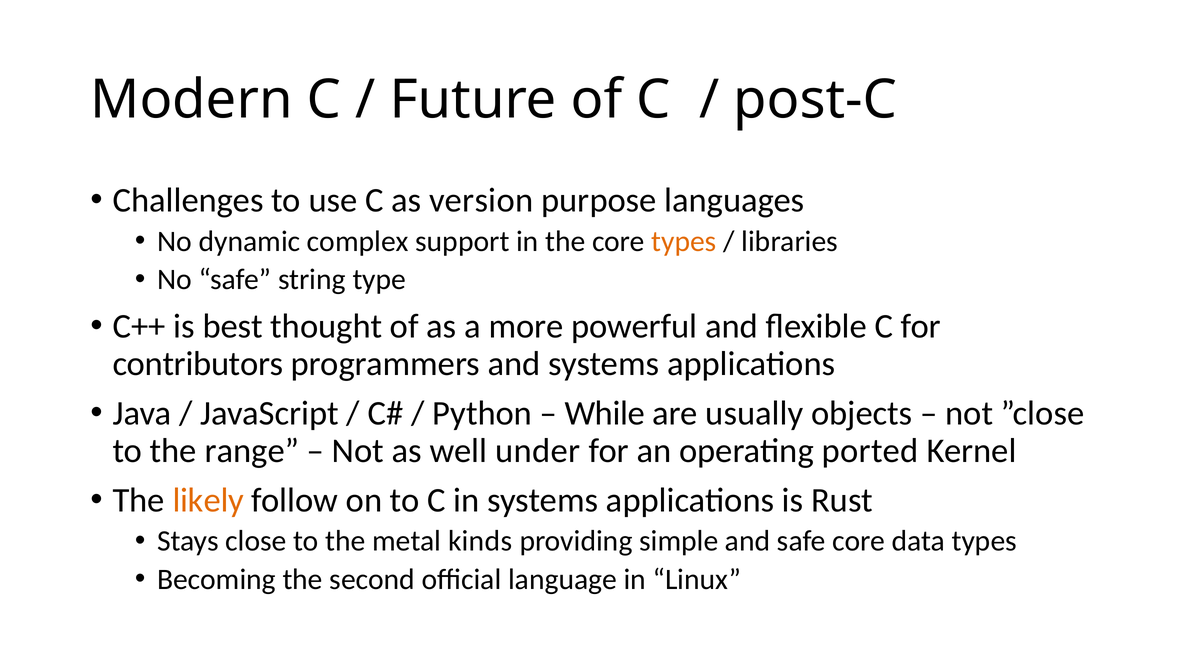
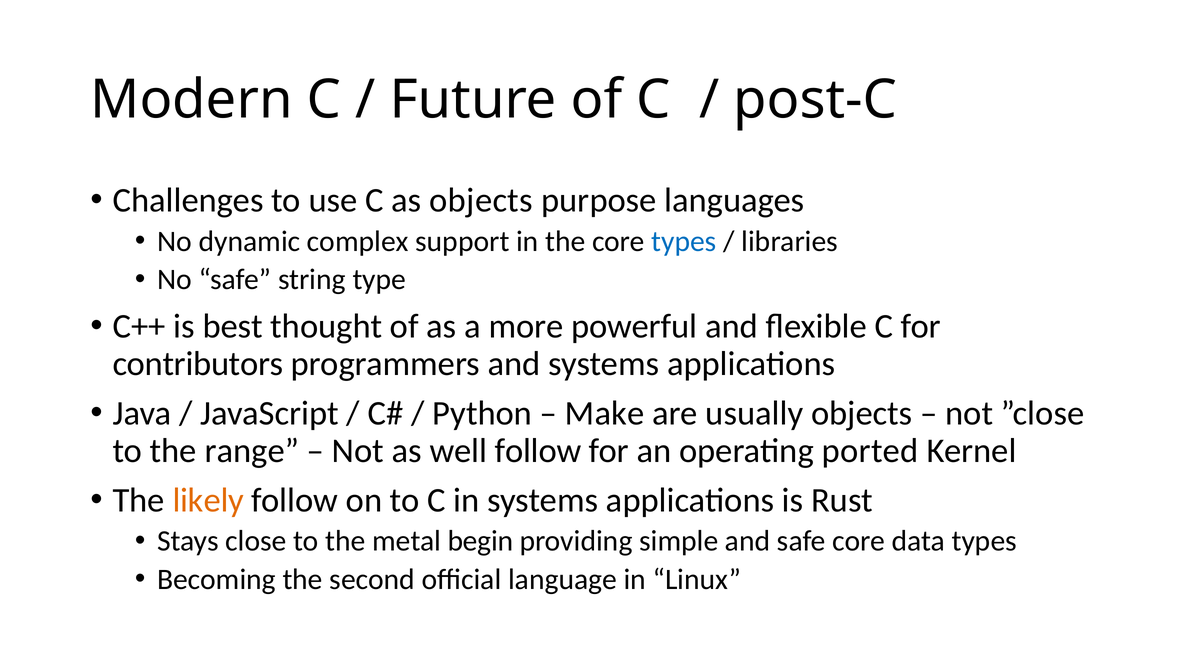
as version: version -> objects (481, 200)
types colour: orange -> blue (684, 241)
While: While -> Make (605, 413)
well under: under -> follow (538, 451)
kinds: kinds -> begin (480, 541)
